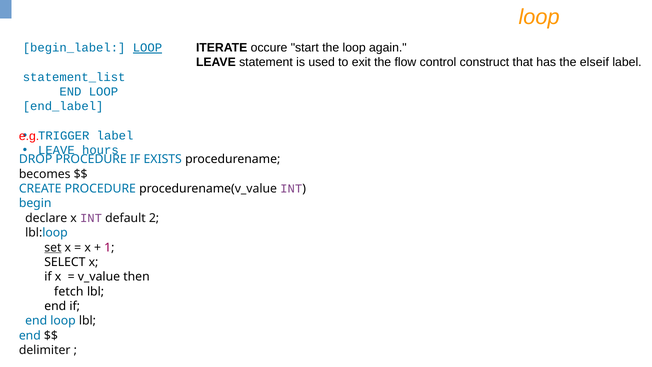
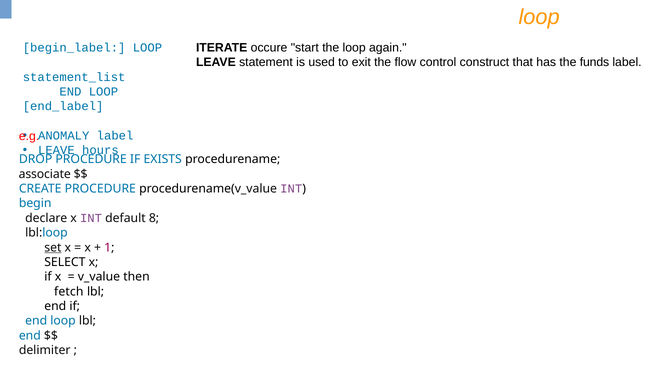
LOOP underline: present -> none (147, 48)
elseif: elseif -> funds (594, 62)
TRIGGER: TRIGGER -> ANOMALY (64, 136)
becomes: becomes -> associate (45, 174)
2: 2 -> 8 (154, 218)
